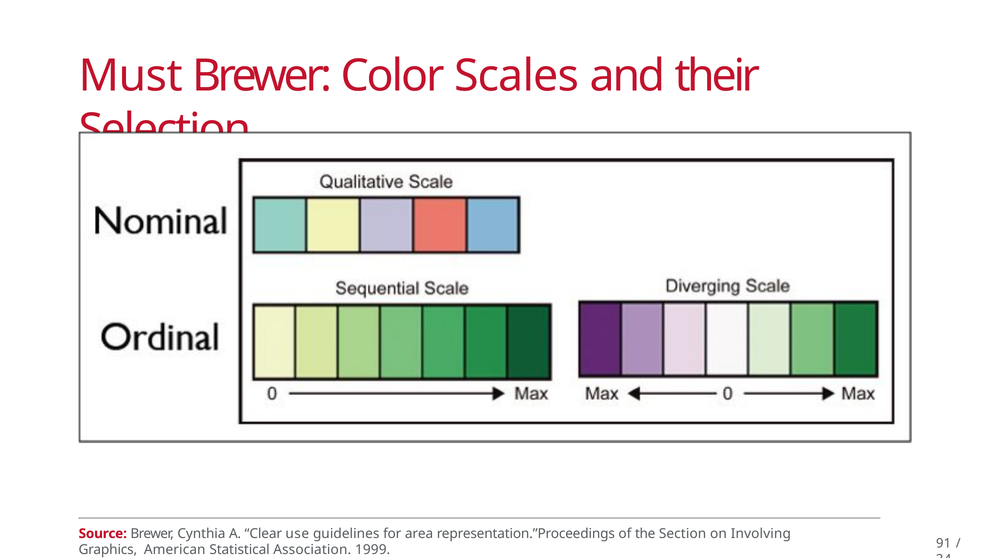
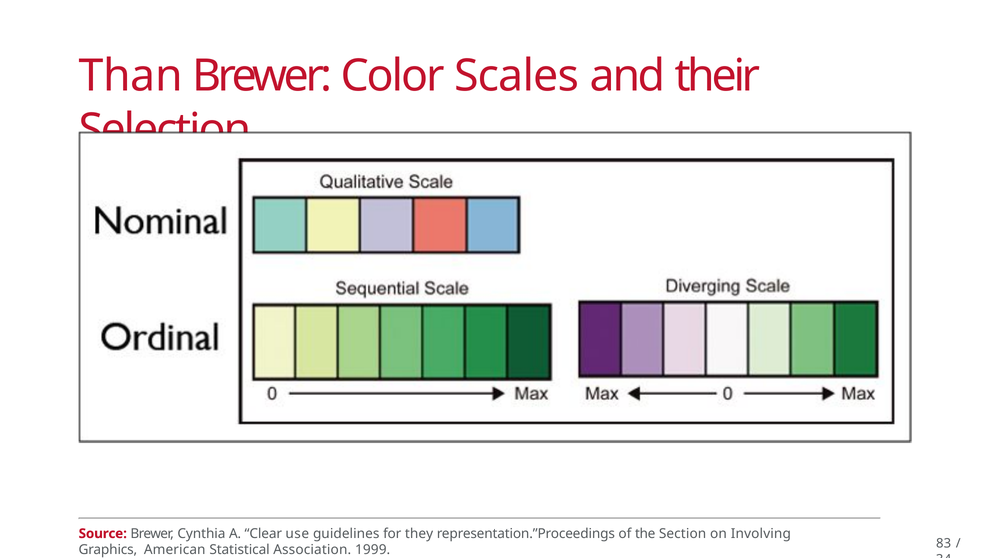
Must: Must -> Than (131, 76)
area: area -> they (419, 533)
91: 91 -> 83 (944, 543)
